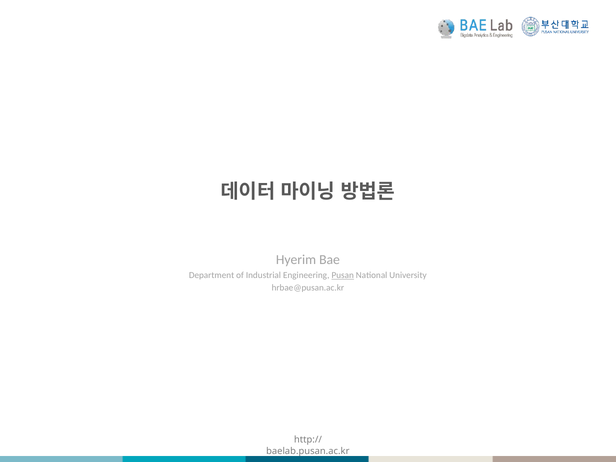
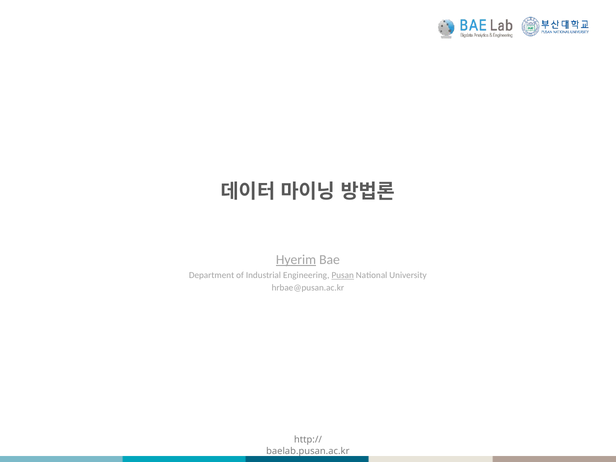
Hyerim underline: none -> present (296, 260)
